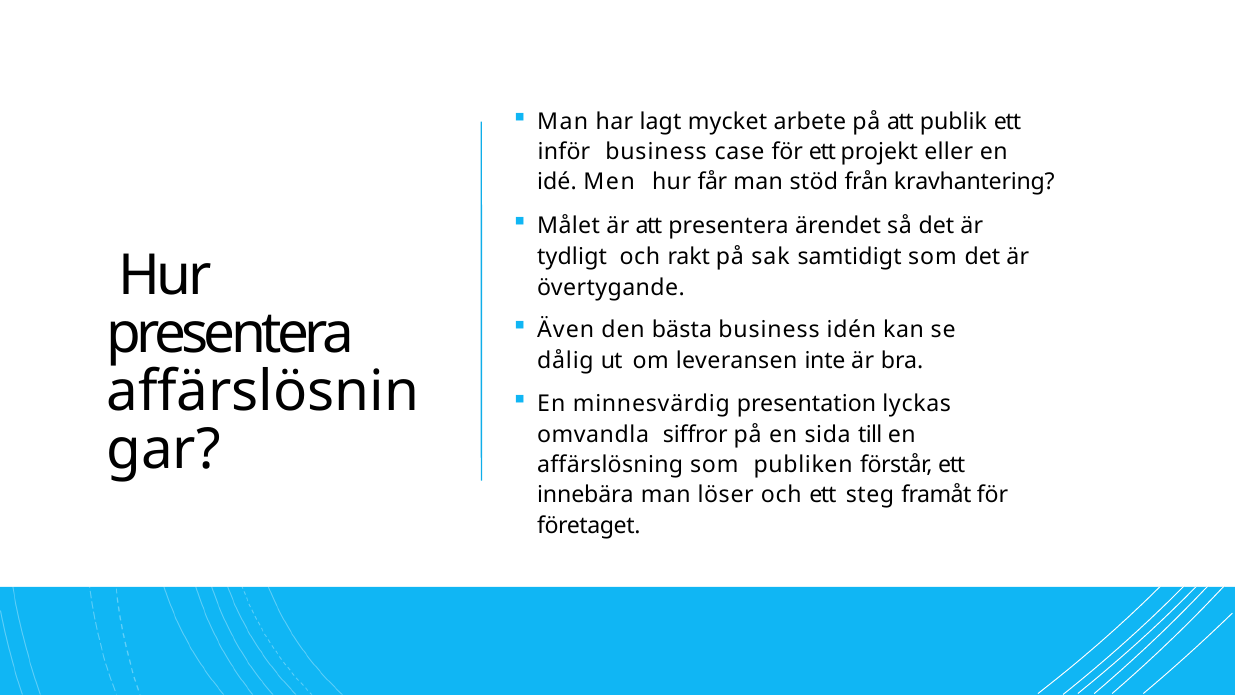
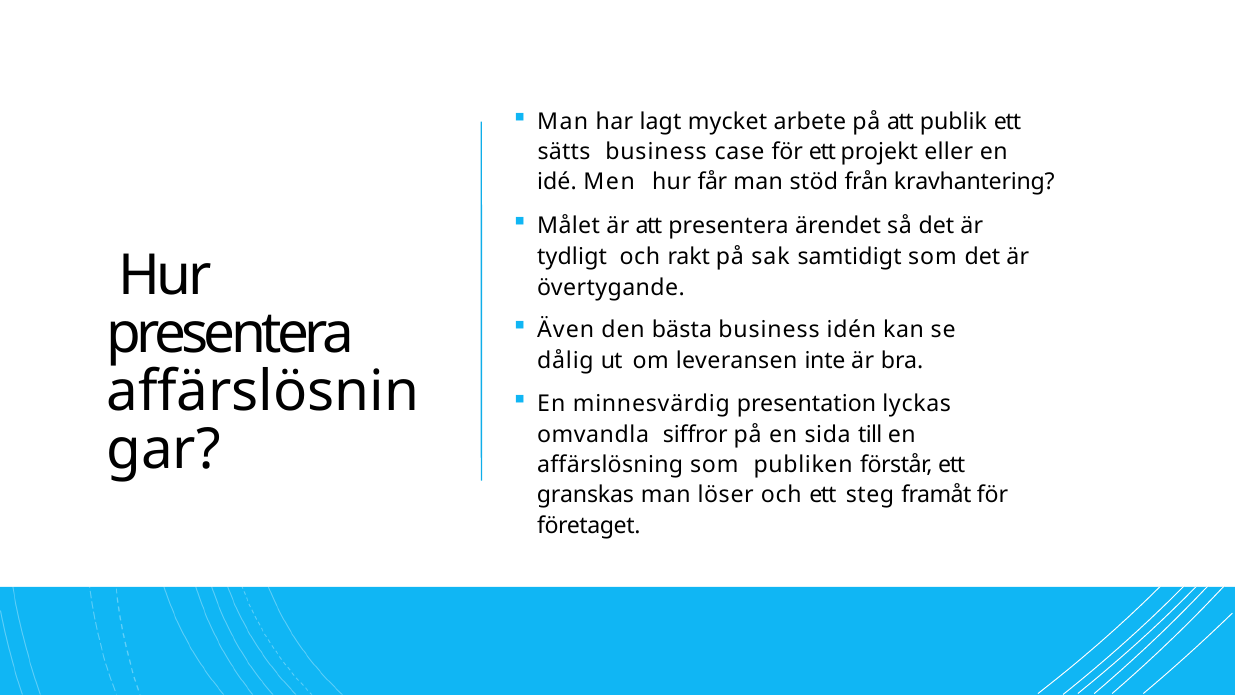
inför: inför -> sätts (564, 152)
innebära: innebära -> granskas (585, 495)
